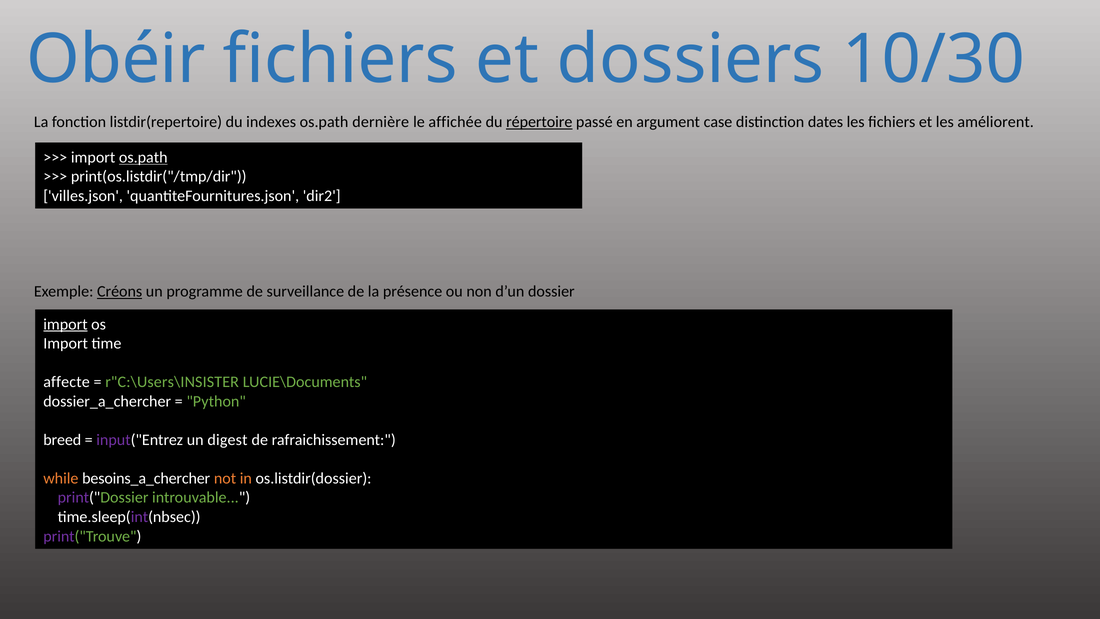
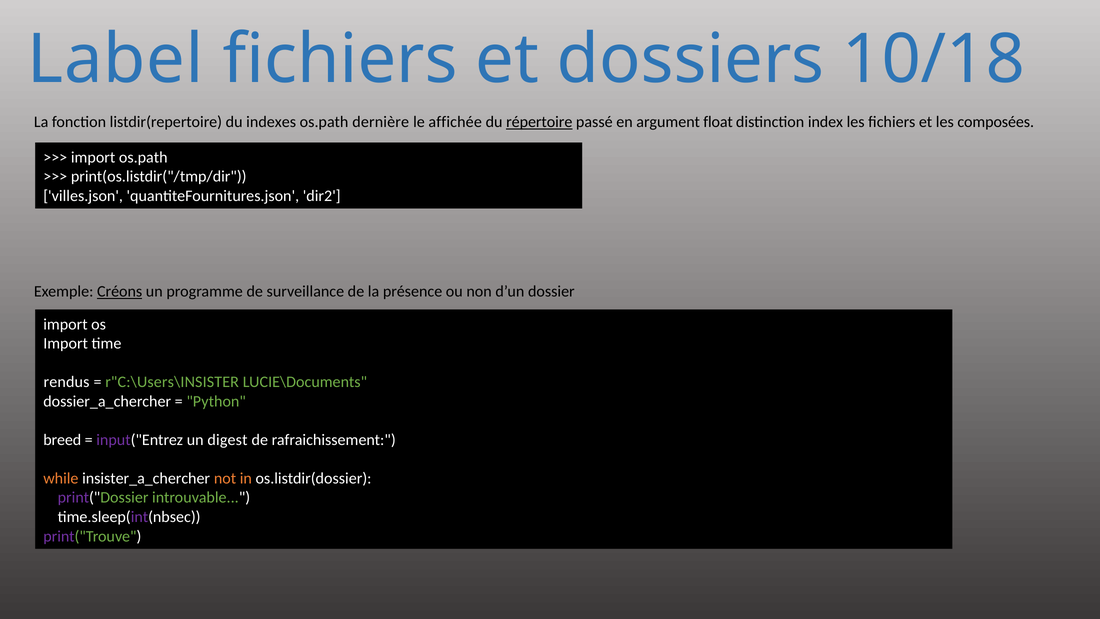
Obéir: Obéir -> Label (115, 59)
10/30: 10/30 -> 10/18 (934, 59)
case: case -> float (718, 122)
dates: dates -> index (825, 122)
améliorent: améliorent -> composées (996, 122)
os.path underline: present -> none (143, 157)
import underline: present -> none (65, 324)
affecte: affecte -> rendus (67, 382)
besoins_a_chercher: besoins_a_chercher -> insister_a_chercher (146, 478)
